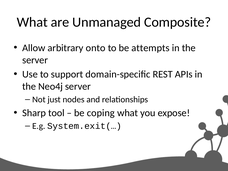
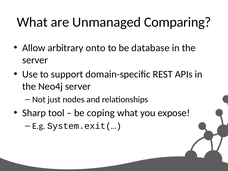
Composite: Composite -> Comparing (178, 22)
attempts: attempts -> database (150, 48)
